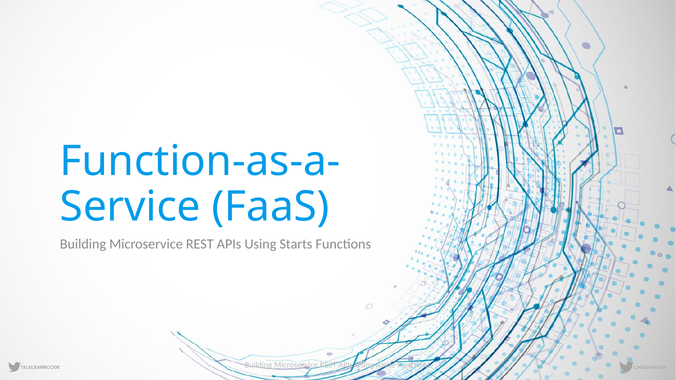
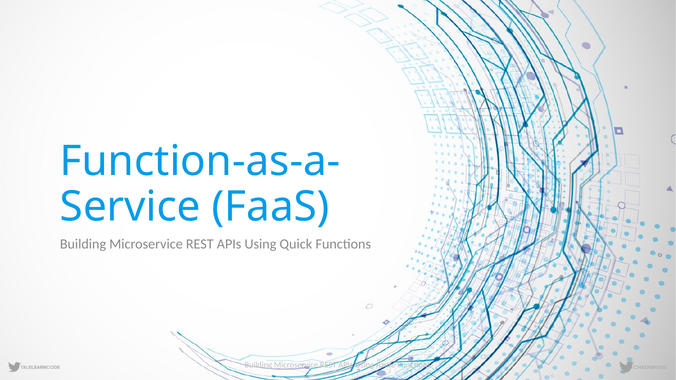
Starts: Starts -> Quick (296, 244)
